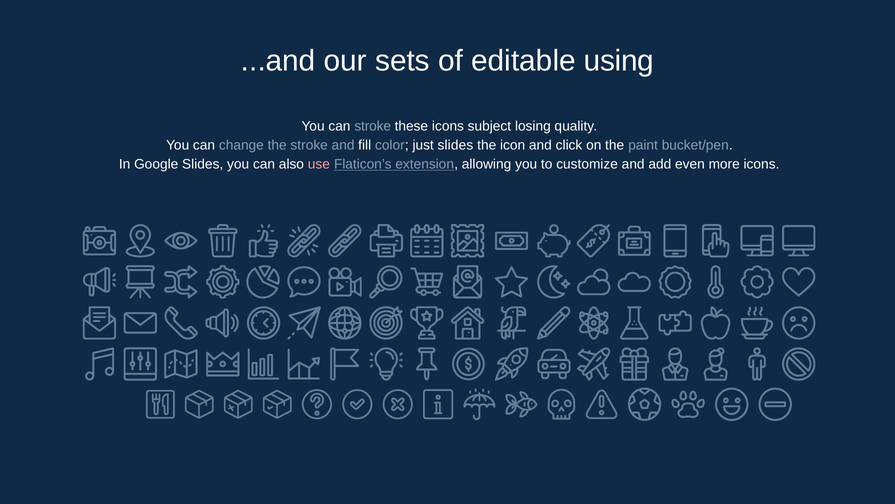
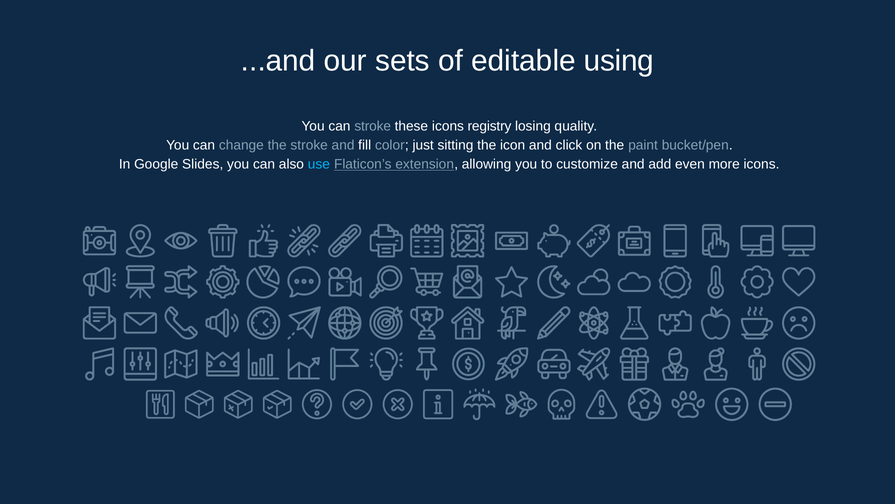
subject: subject -> registry (489, 126)
just slides: slides -> sitting (455, 145)
use colour: pink -> light blue (319, 164)
